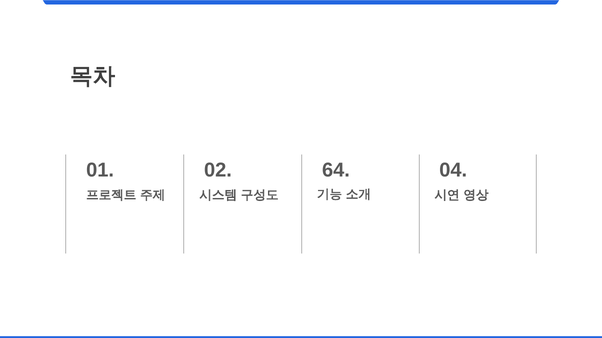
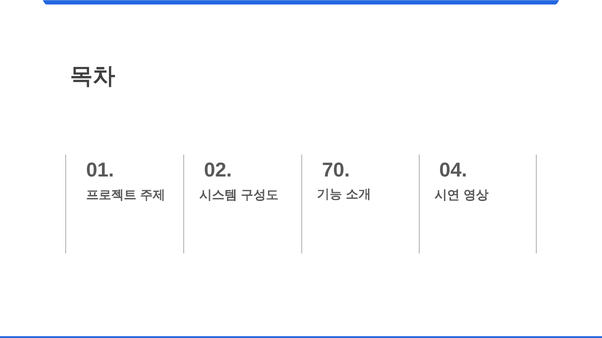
64: 64 -> 70 (336, 171)
